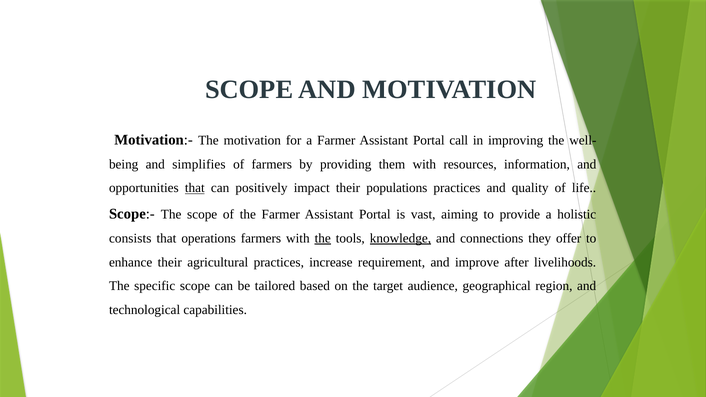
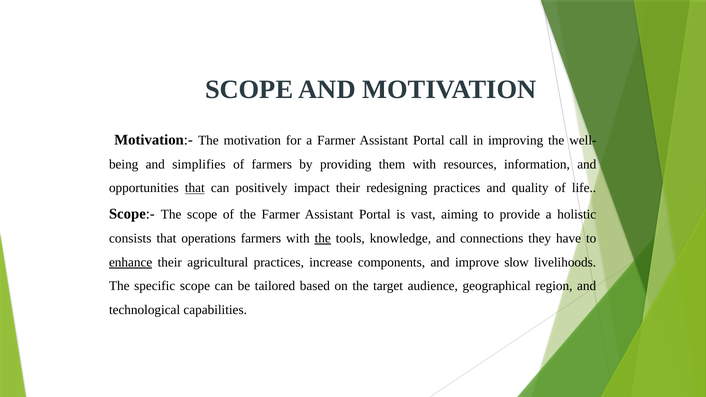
populations: populations -> redesigning (397, 188)
knowledge underline: present -> none (400, 238)
offer: offer -> have (569, 238)
enhance underline: none -> present (131, 262)
requirement: requirement -> components (392, 262)
after: after -> slow (517, 262)
